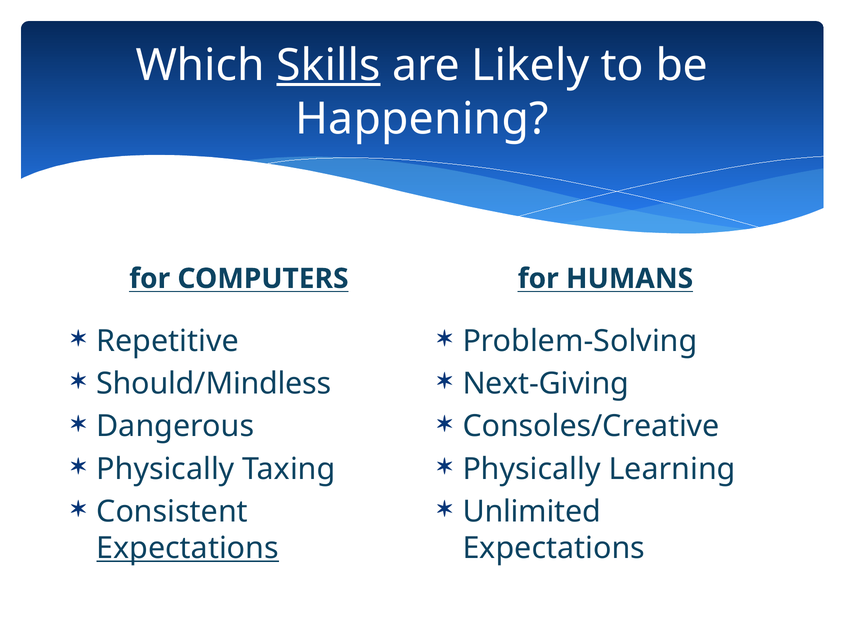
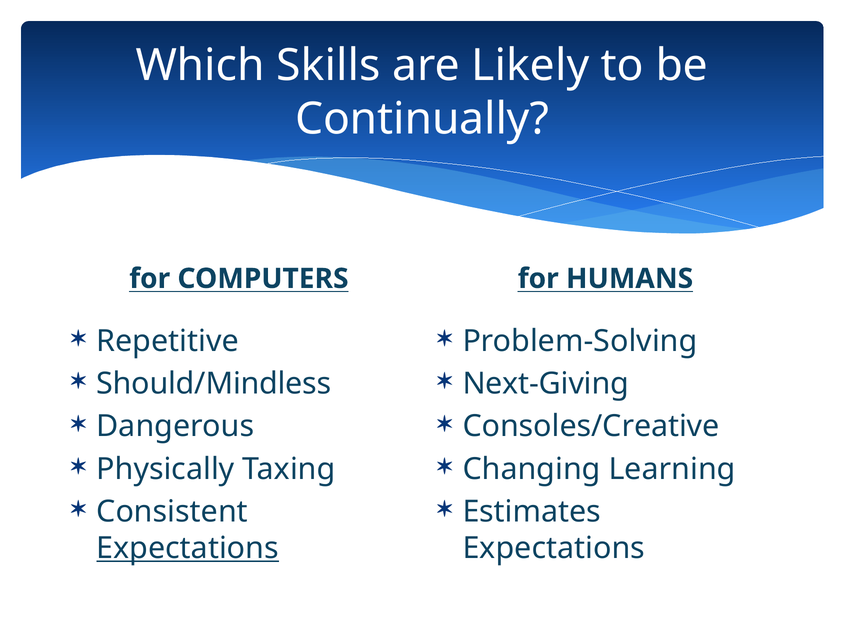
Skills underline: present -> none (328, 65)
Happening: Happening -> Continually (422, 119)
Physically: Physically -> Changing (532, 469)
Unlimited: Unlimited -> Estimates (532, 512)
